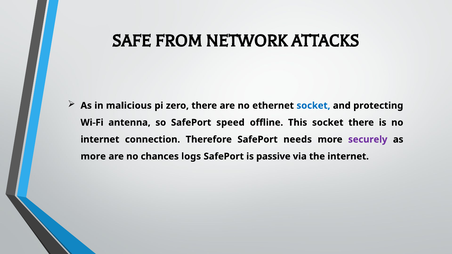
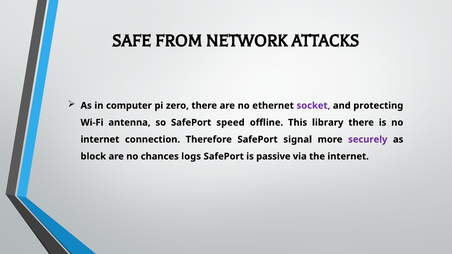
malicious: malicious -> computer (129, 106)
socket colour: blue -> purple (313, 106)
This socket: socket -> library (328, 123)
needs: needs -> signal (298, 140)
more: more -> block (93, 157)
